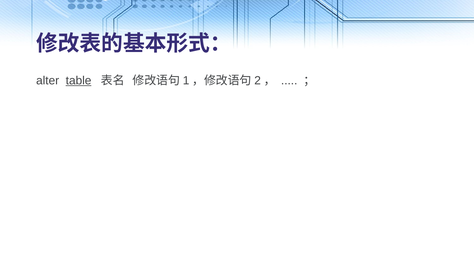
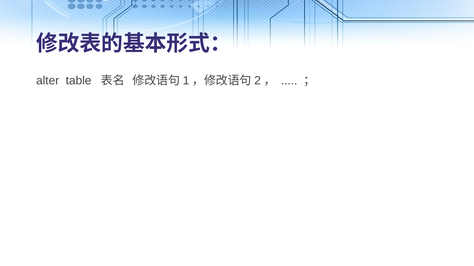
table underline: present -> none (79, 81)
